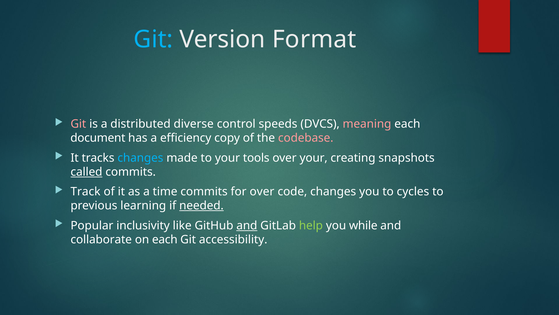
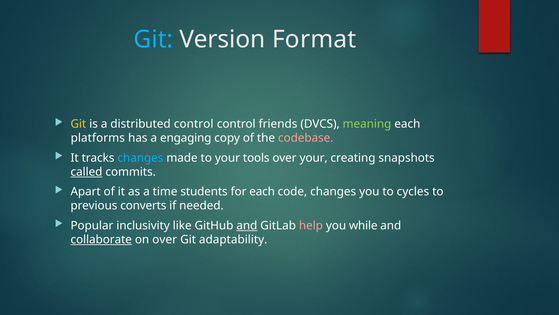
Git colour: pink -> yellow (78, 124)
distributed diverse: diverse -> control (194, 124)
speeds: speeds -> friends (278, 124)
meaning colour: pink -> light green (367, 124)
document: document -> platforms (98, 138)
efficiency: efficiency -> engaging (186, 138)
Track: Track -> Apart (86, 191)
time commits: commits -> students (204, 191)
for over: over -> each (262, 191)
learning: learning -> converts (143, 205)
needed underline: present -> none (201, 205)
help colour: light green -> pink (311, 225)
collaborate underline: none -> present (101, 239)
on each: each -> over (165, 239)
accessibility: accessibility -> adaptability (233, 239)
